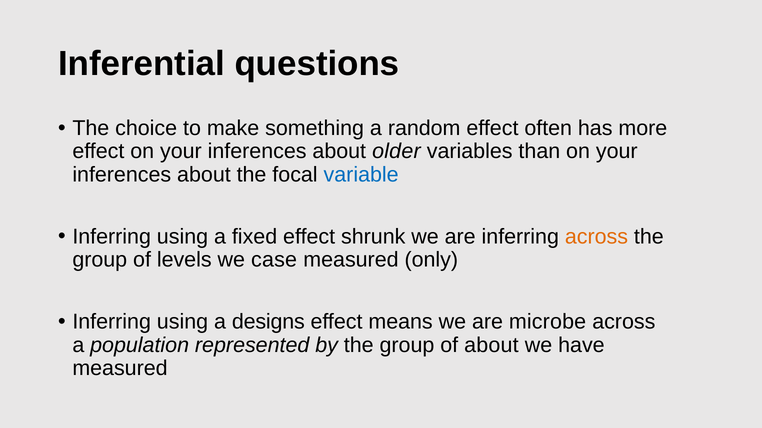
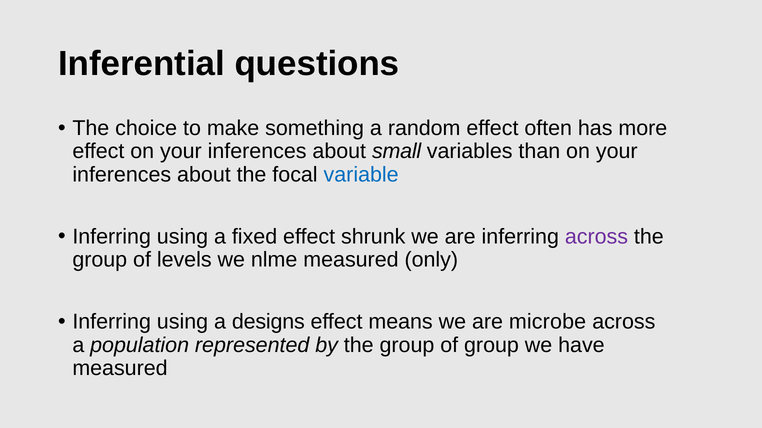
older: older -> small (397, 152)
across colour: orange -> purple (596, 237)
case: case -> nlme (274, 260)
of about: about -> group (491, 346)
